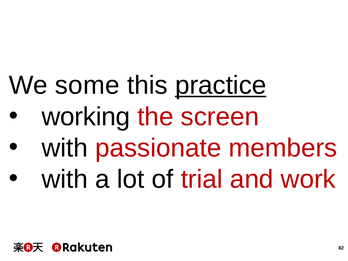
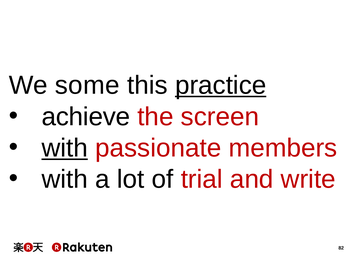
working: working -> achieve (86, 117)
with underline: none -> present (65, 148)
work: work -> write (308, 179)
